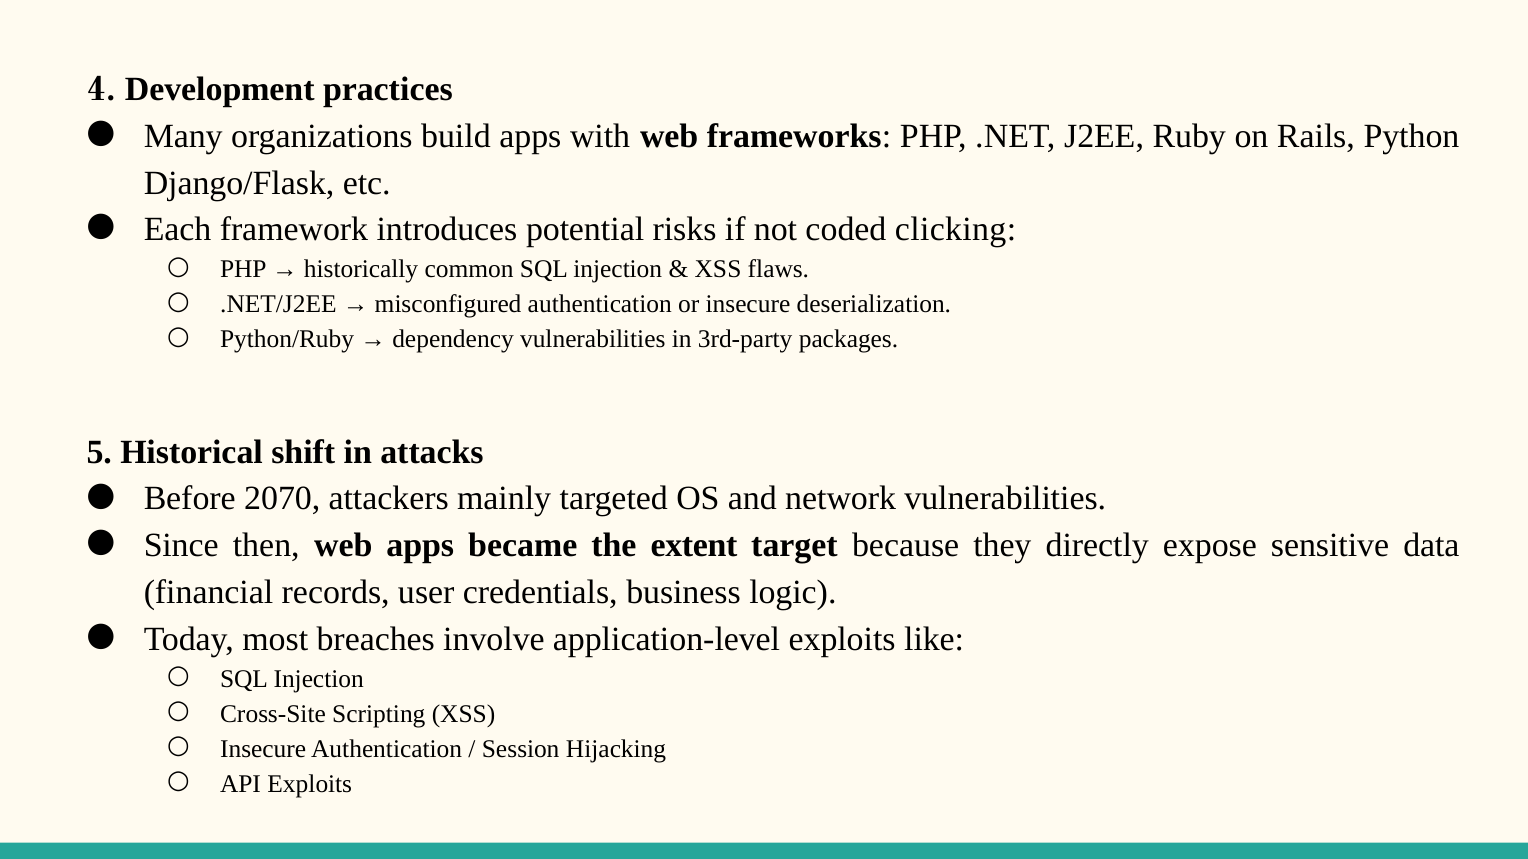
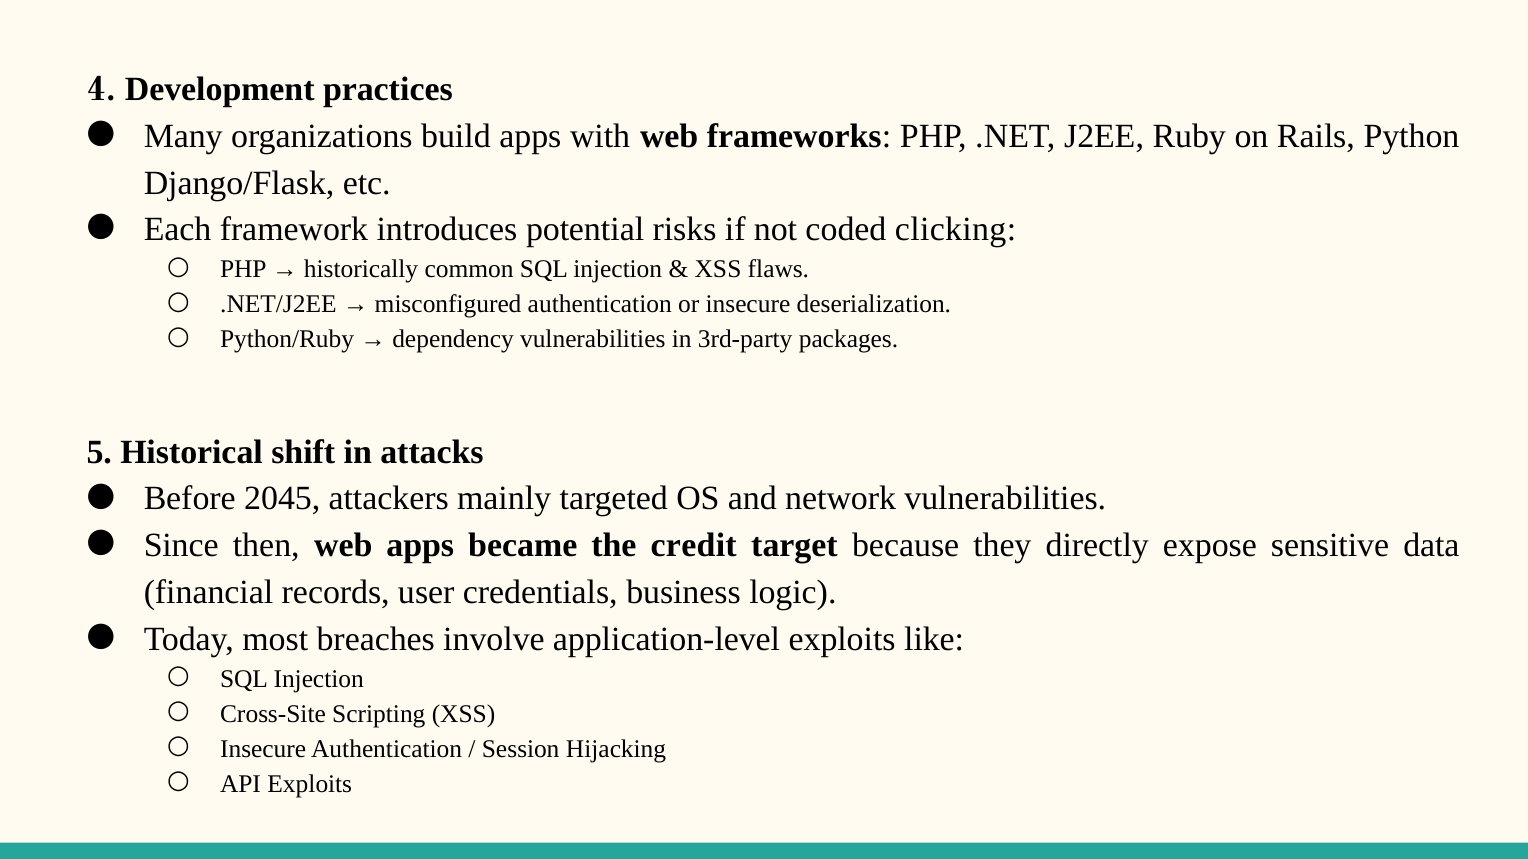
2070: 2070 -> 2045 (282, 499)
extent: extent -> credit (694, 546)
